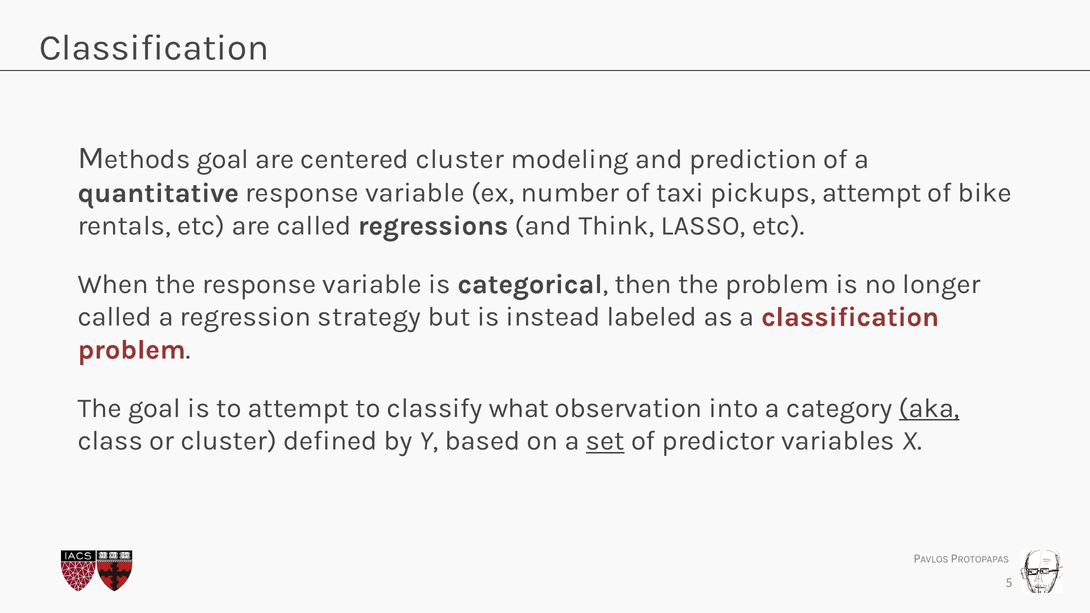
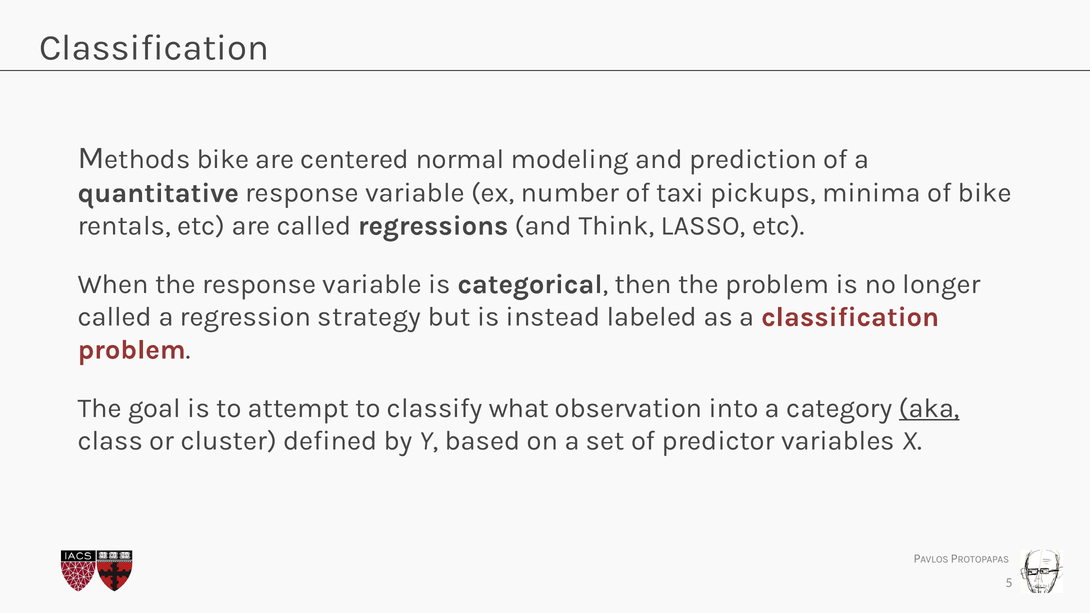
goal: goal -> bike (223, 159)
centered cluster: cluster -> normal (460, 159)
pickups attempt: attempt -> minima (872, 193)
set underline: present -> none (605, 441)
